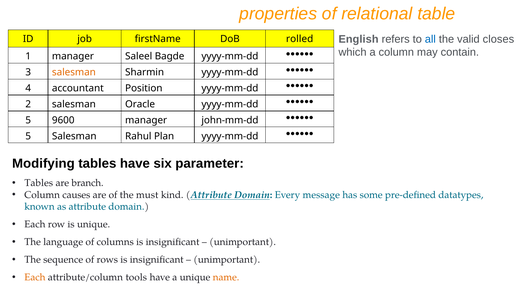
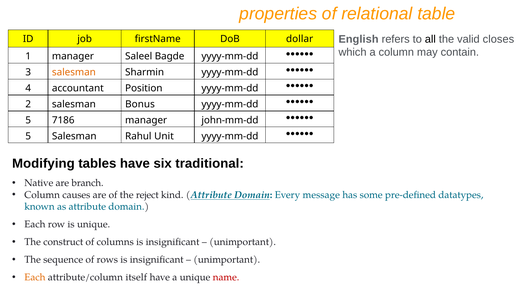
all colour: blue -> black (430, 39)
rolled: rolled -> dollar (300, 39)
Oracle: Oracle -> Bonus (140, 104)
9600: 9600 -> 7186 (63, 120)
Plan: Plan -> Unit (164, 136)
parameter: parameter -> traditional (210, 164)
Tables: Tables -> Native (39, 183)
must: must -> reject (147, 195)
language: language -> construct (63, 242)
tools: tools -> itself (136, 278)
name colour: orange -> red (226, 278)
